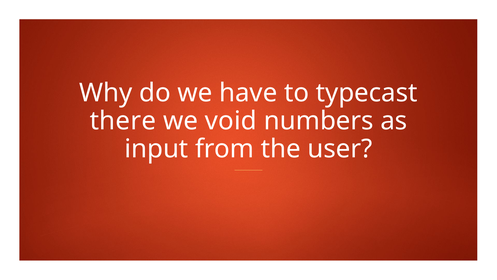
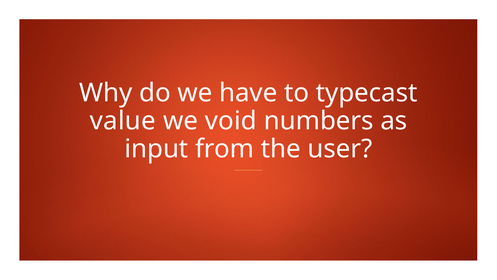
there: there -> value (123, 121)
